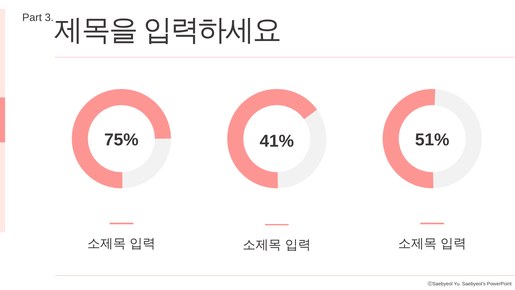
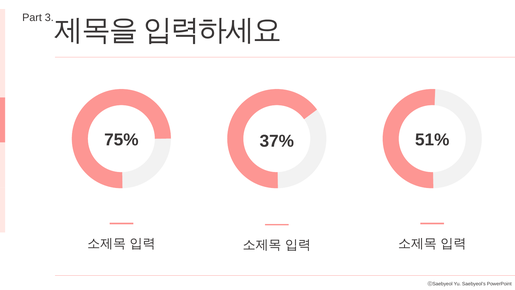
41%: 41% -> 37% (277, 141)
